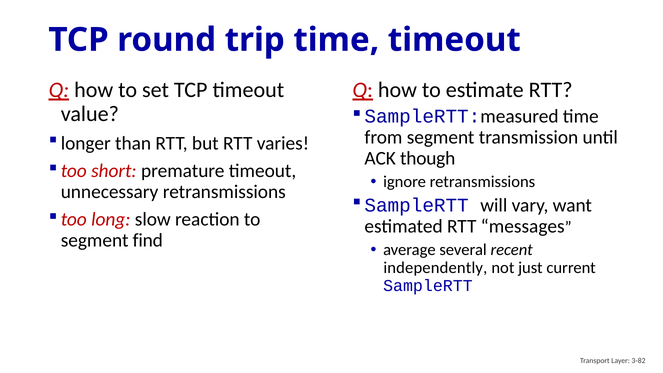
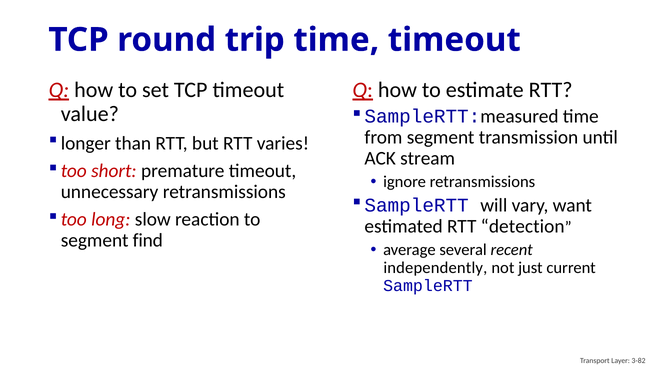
though: though -> stream (428, 158)
messages: messages -> detection (523, 226)
